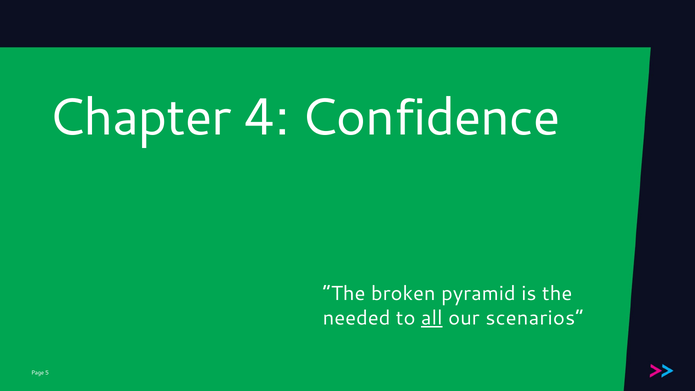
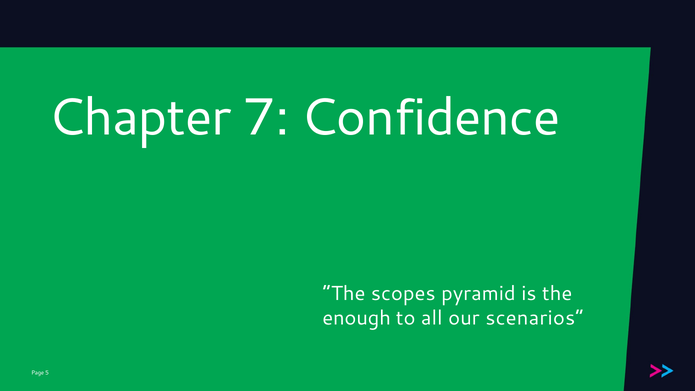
4: 4 -> 7 (266, 117)
broken: broken -> scopes (403, 294)
needed: needed -> enough (357, 318)
all underline: present -> none (432, 318)
